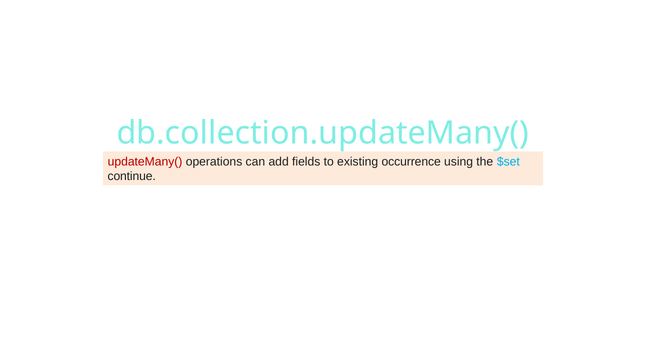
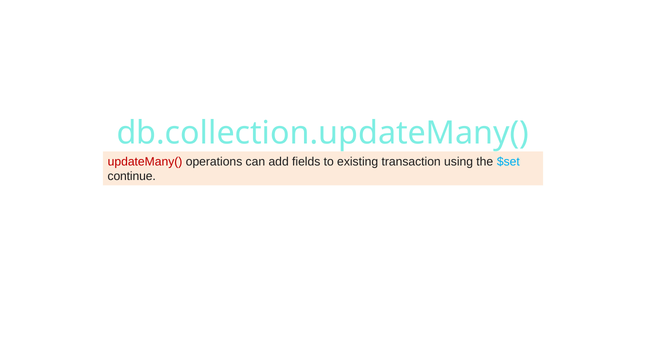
occurrence: occurrence -> transaction (411, 162)
